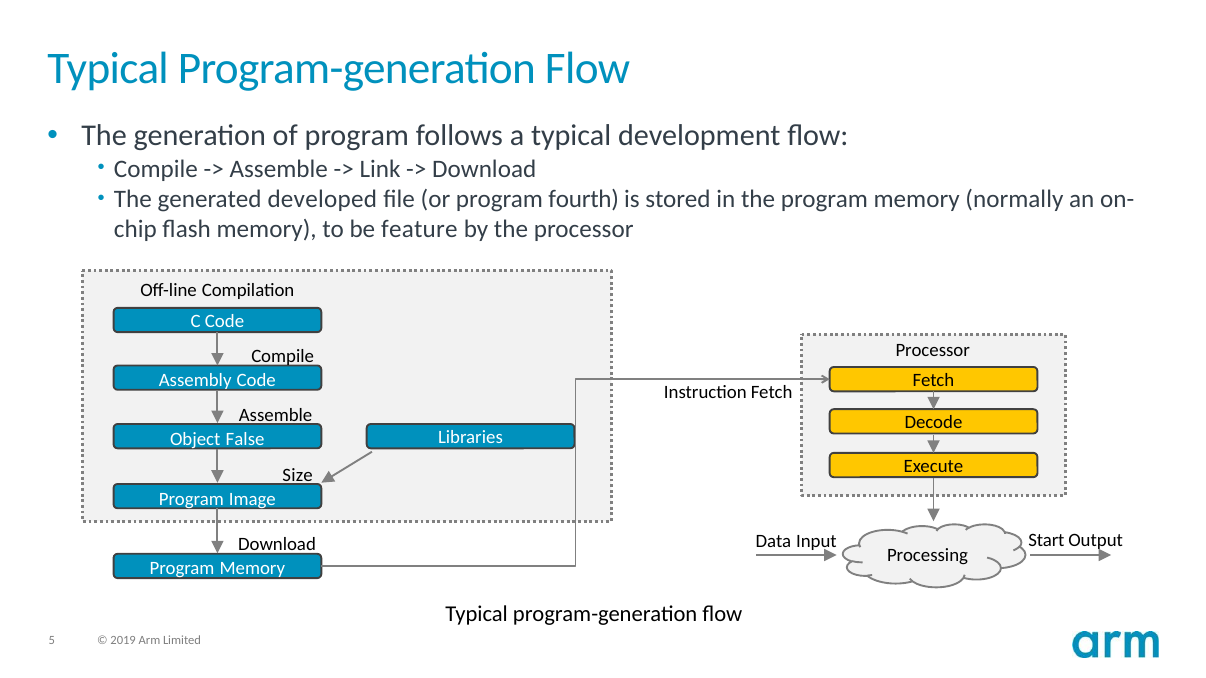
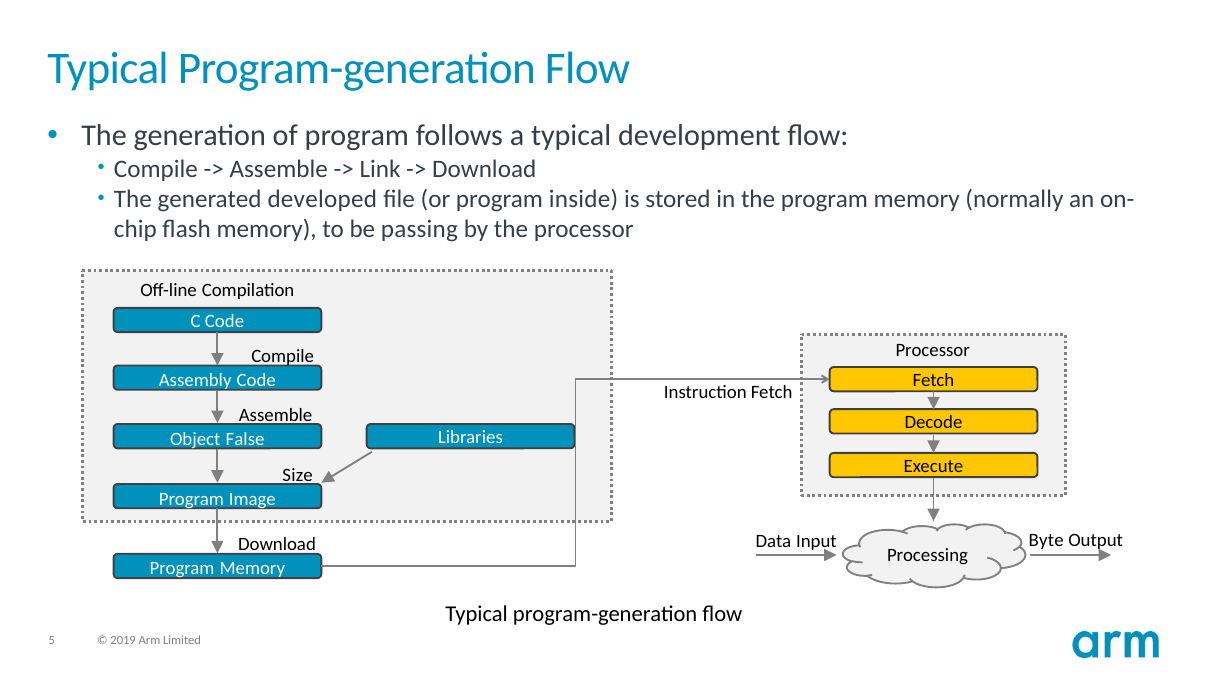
fourth: fourth -> inside (583, 199)
feature: feature -> passing (419, 229)
Start: Start -> Byte (1046, 540)
